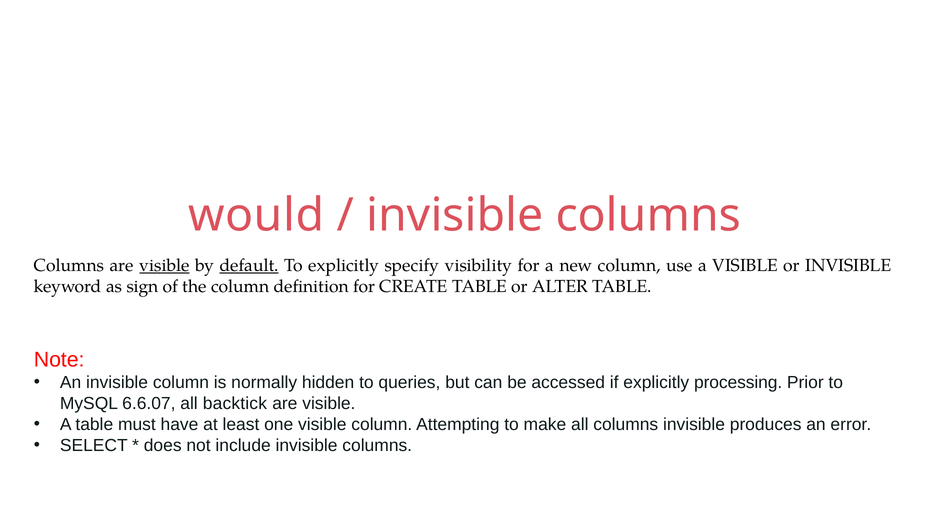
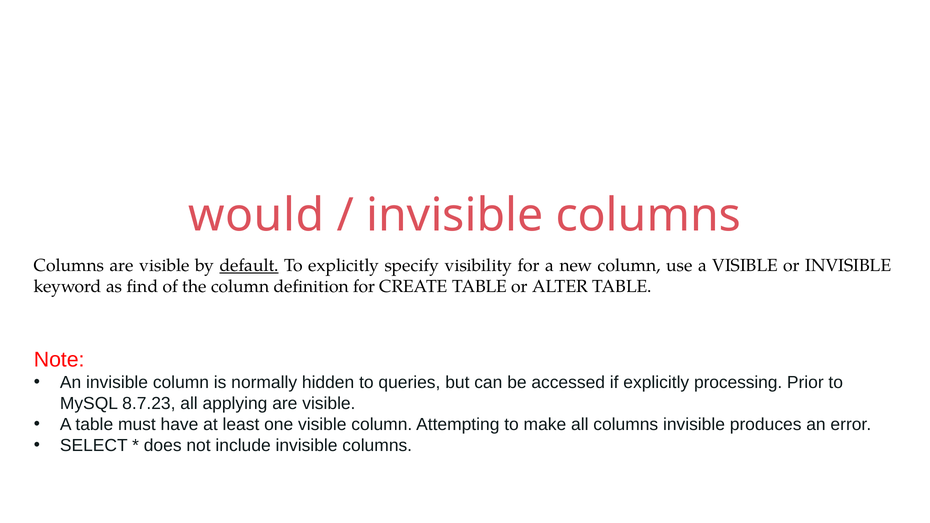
visible underline: present -> none (164, 266)
sign: sign -> find (142, 287)
6.6.07: 6.6.07 -> 8.7.23 (149, 404)
backtick: backtick -> applying (235, 404)
